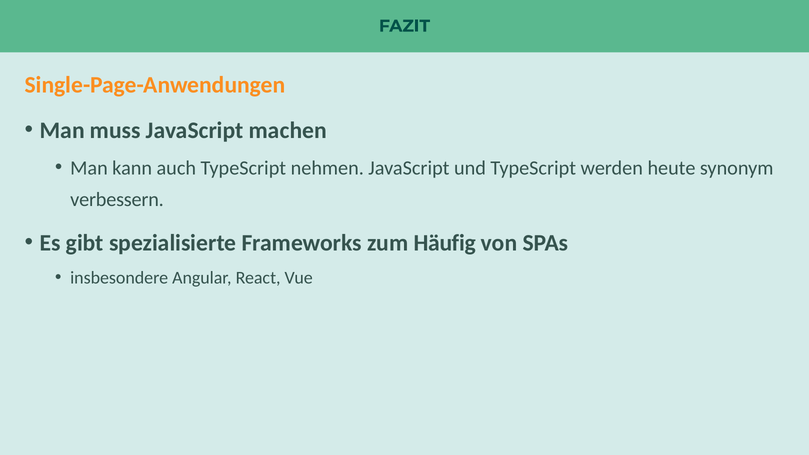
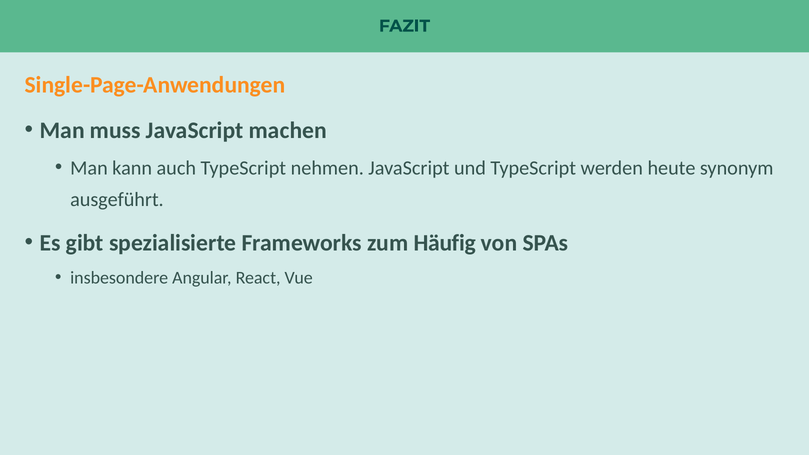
verbessern: verbessern -> ausgeführt (117, 199)
